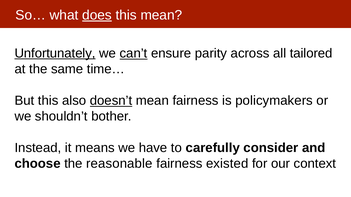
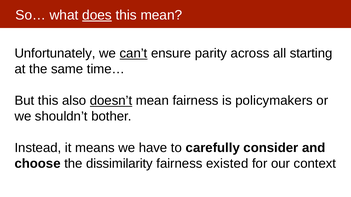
Unfortunately underline: present -> none (55, 53)
tailored: tailored -> starting (311, 53)
reasonable: reasonable -> dissimilarity (119, 164)
